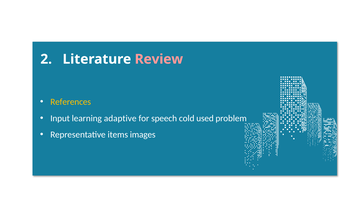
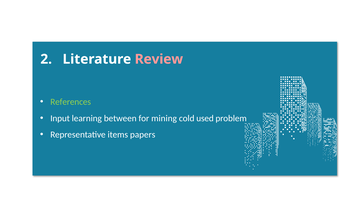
References colour: yellow -> light green (71, 102)
adaptive: adaptive -> between (120, 118)
speech: speech -> mining (164, 118)
images: images -> papers (143, 135)
